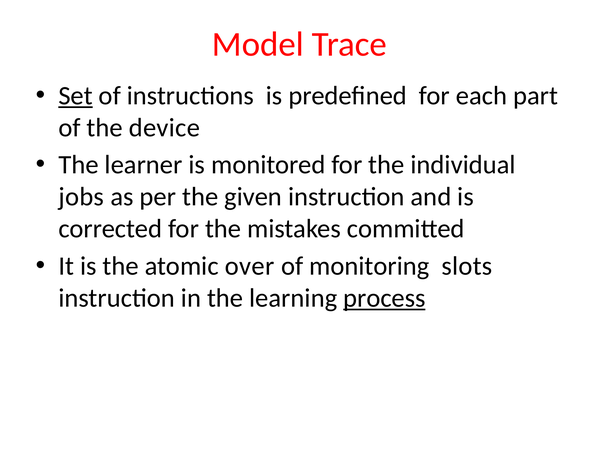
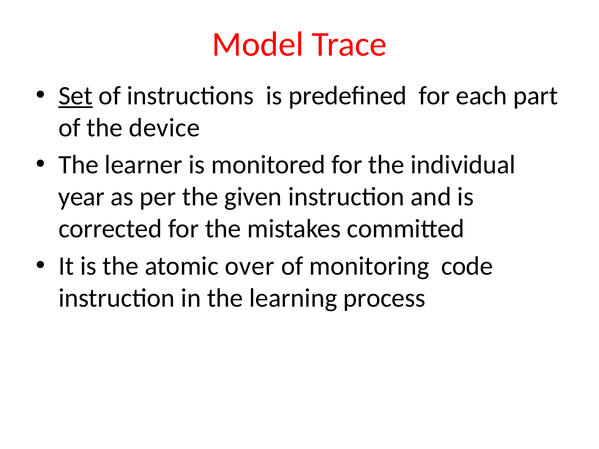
jobs: jobs -> year (81, 197)
slots: slots -> code (467, 266)
process underline: present -> none (384, 298)
